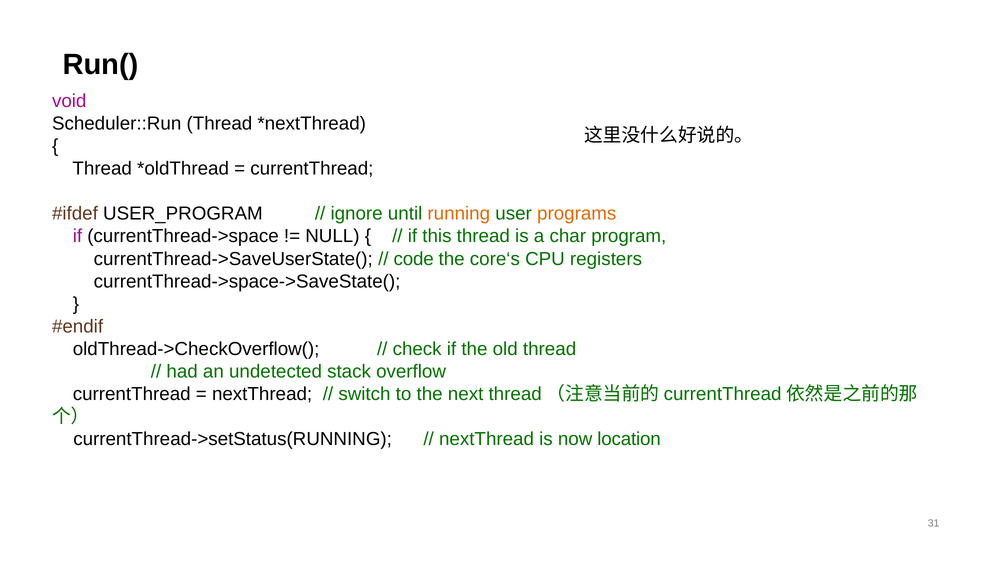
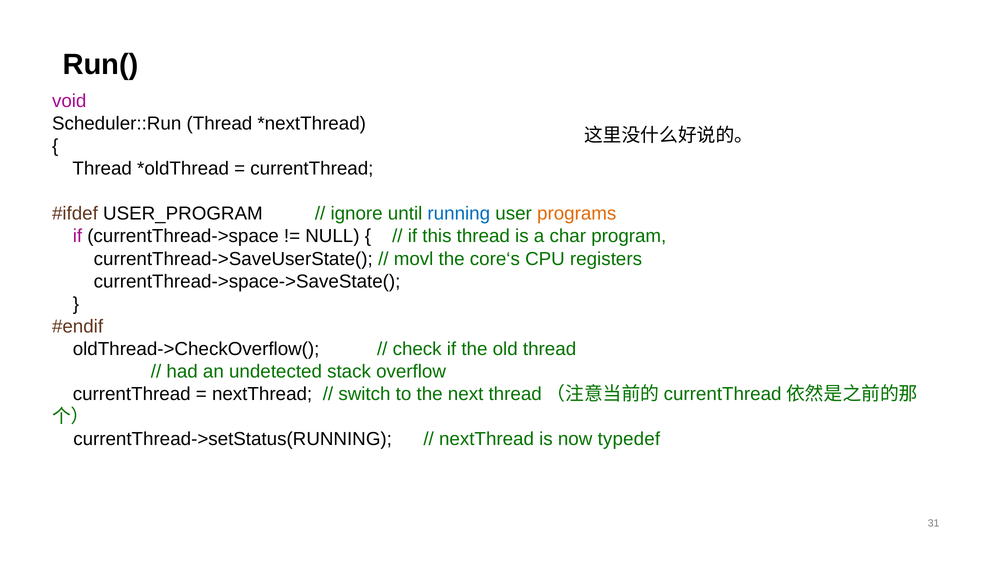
running colour: orange -> blue (459, 214)
code: code -> movl (414, 259)
location: location -> typedef (629, 439)
